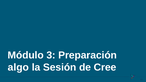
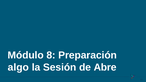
3: 3 -> 8 (51, 55)
Cree: Cree -> Abre (105, 67)
